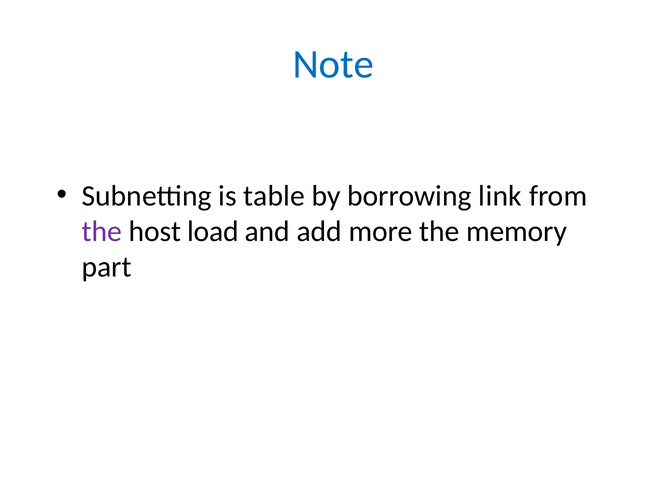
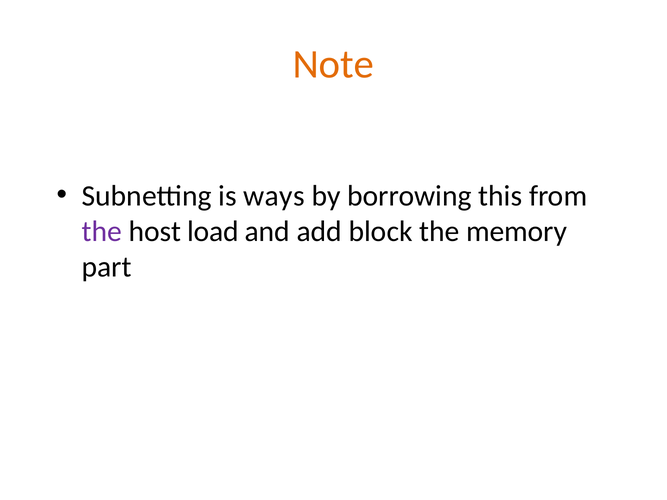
Note colour: blue -> orange (333, 65)
table: table -> ways (274, 196)
link: link -> this (500, 196)
more: more -> block (381, 231)
